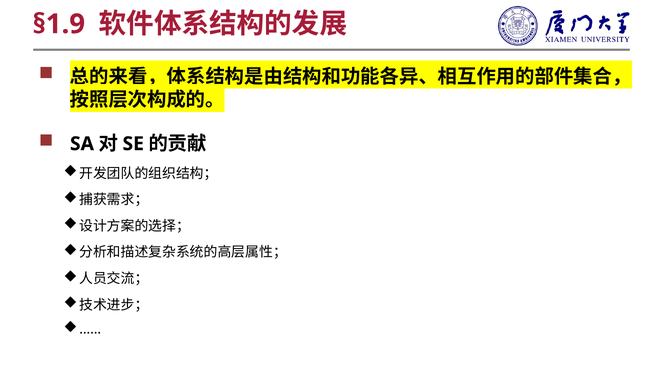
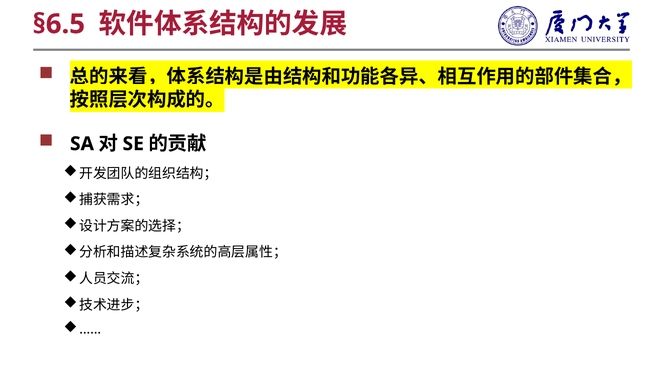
§1.9: §1.9 -> §6.5 (59, 24)
